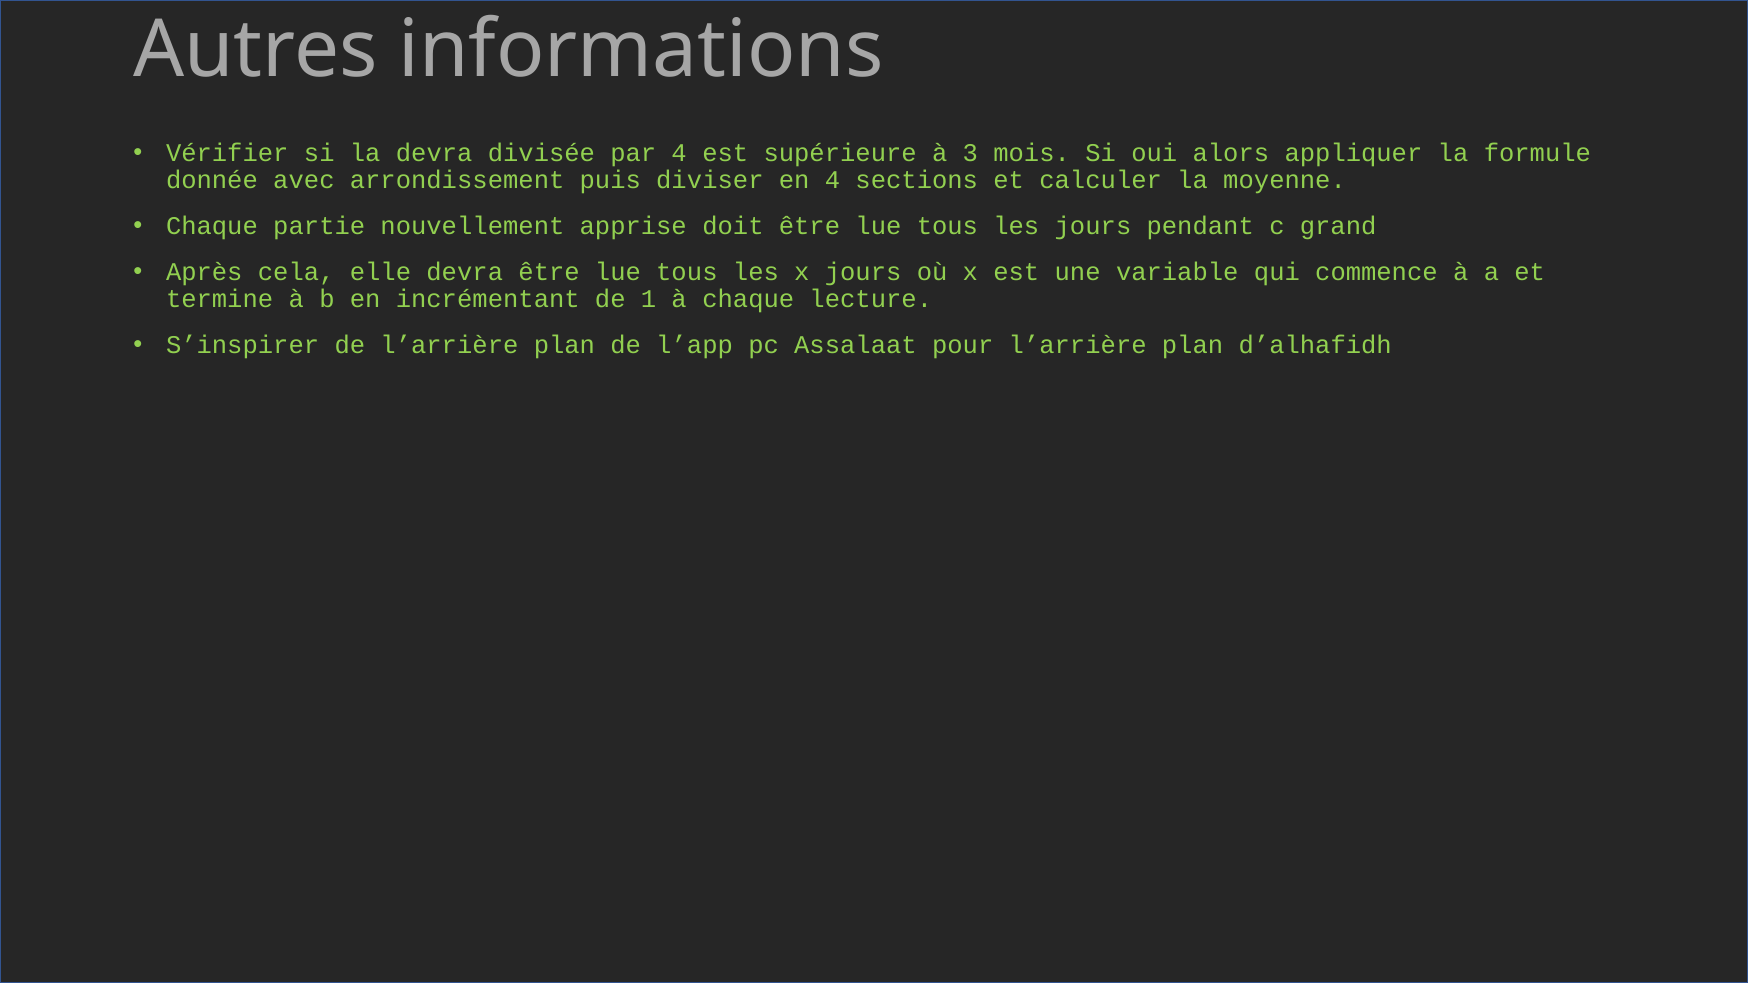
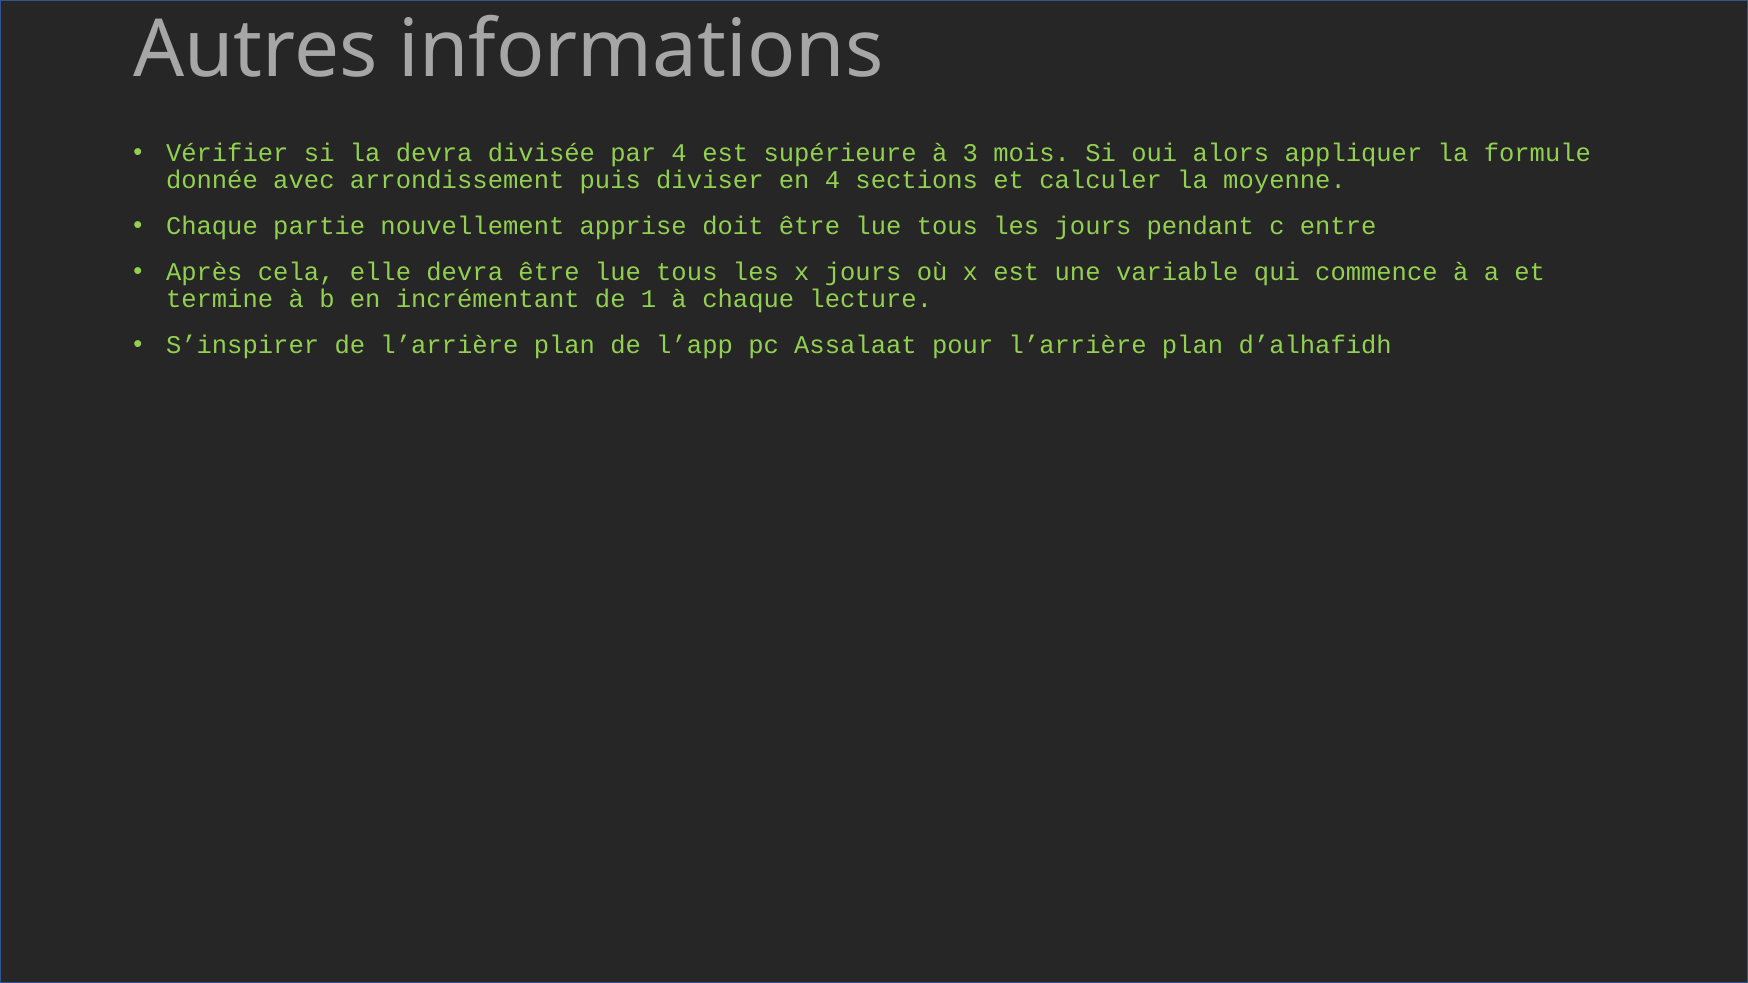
grand: grand -> entre (1338, 226)
